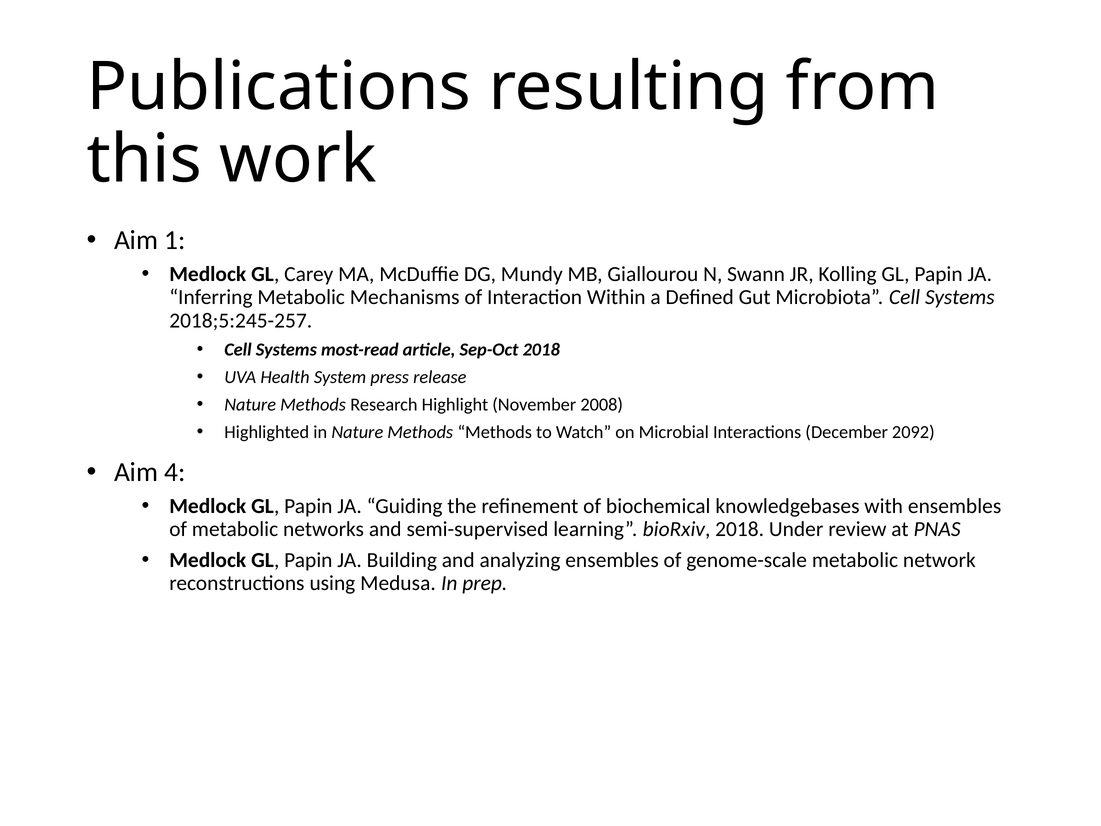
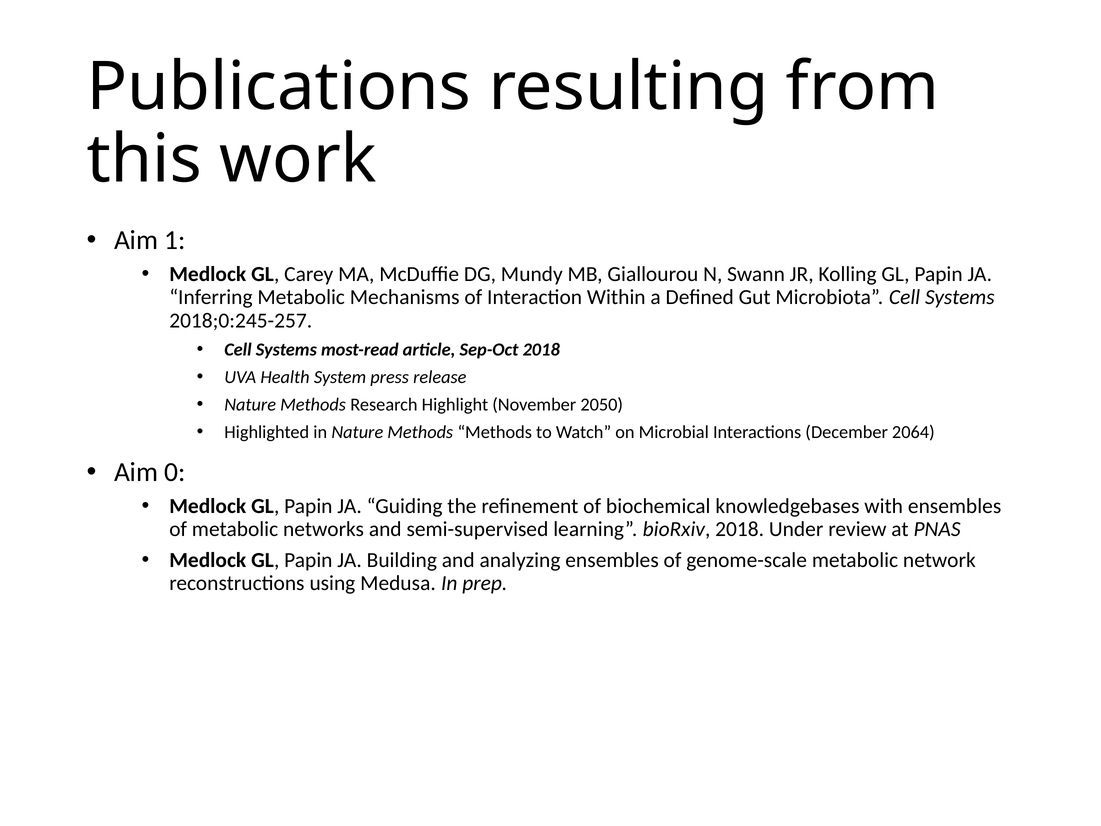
2018;5:245-257: 2018;5:245-257 -> 2018;0:245-257 (241, 320)
2008: 2008 -> 2050 (602, 404)
2092: 2092 -> 2064 (913, 432)
4: 4 -> 0 (175, 472)
